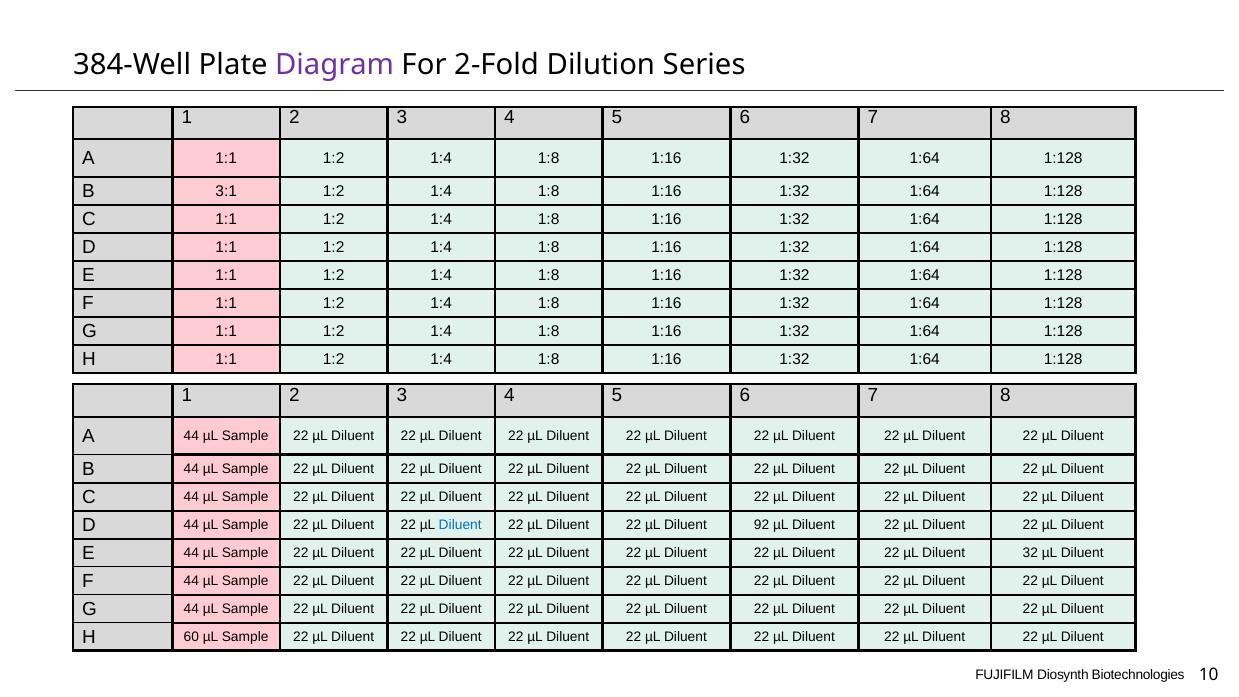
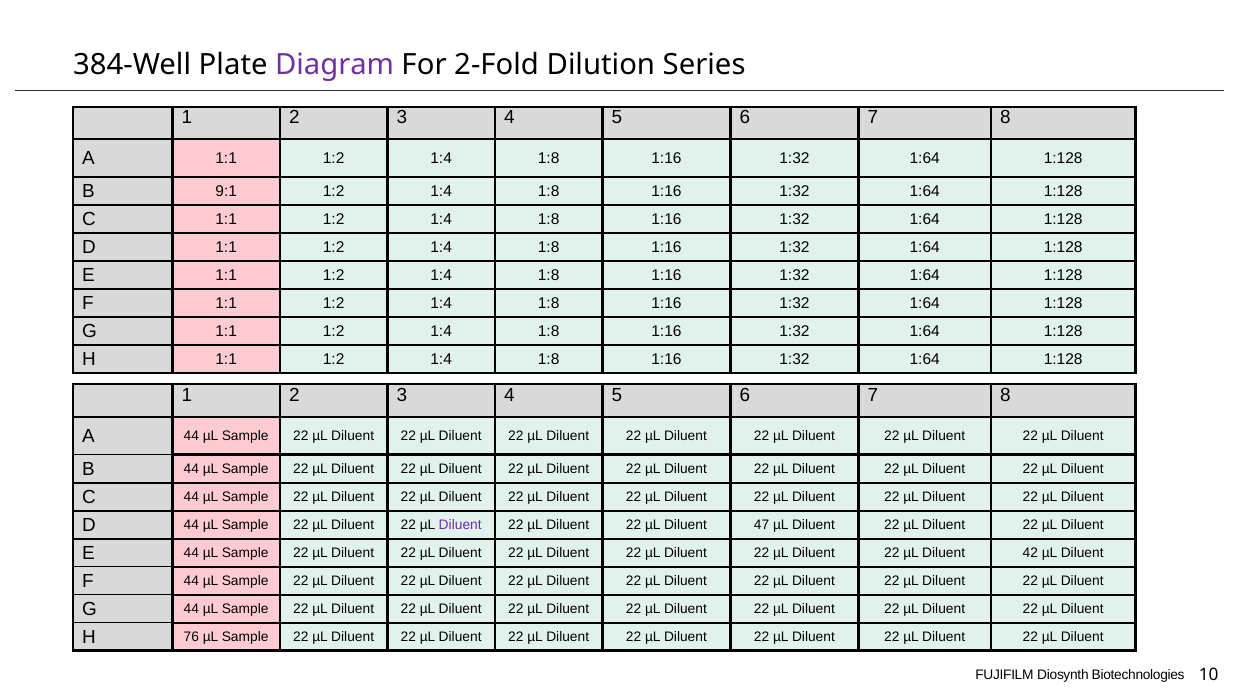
3:1: 3:1 -> 9:1 (226, 191)
Diluent colour: blue -> purple (460, 525)
92: 92 -> 47 (762, 525)
32: 32 -> 42 (1030, 553)
60: 60 -> 76 (191, 637)
